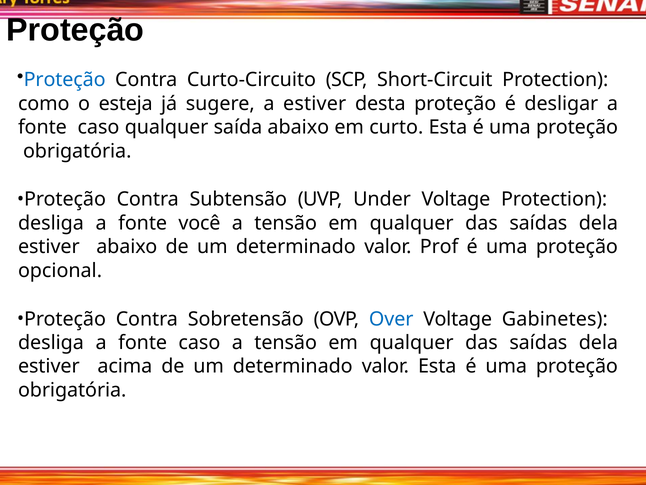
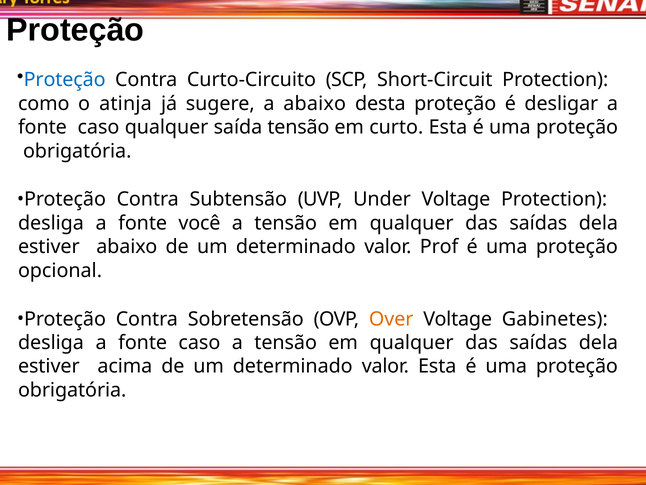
esteja: esteja -> atinja (125, 103)
a estiver: estiver -> abaixo (315, 103)
saída abaixo: abaixo -> tensão (298, 127)
Over colour: blue -> orange (391, 319)
